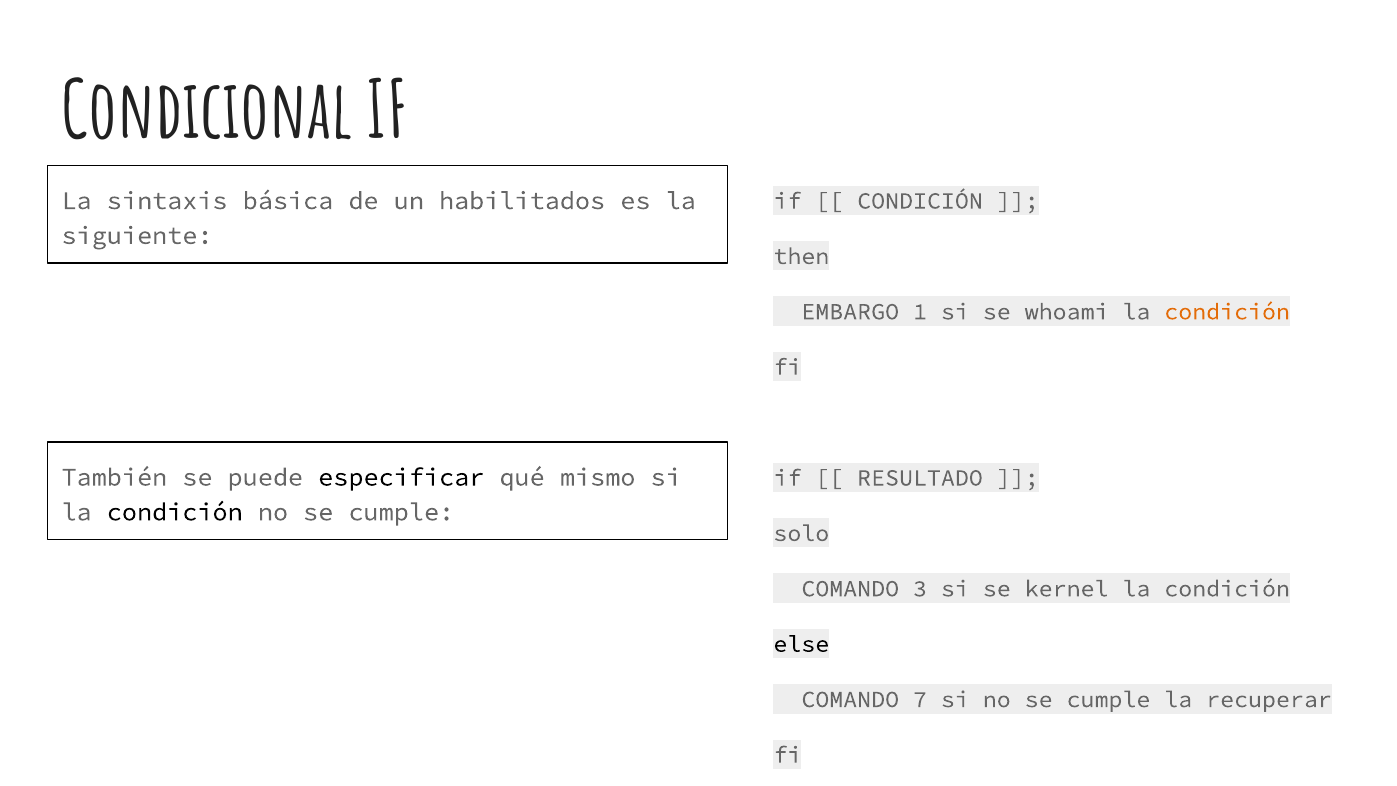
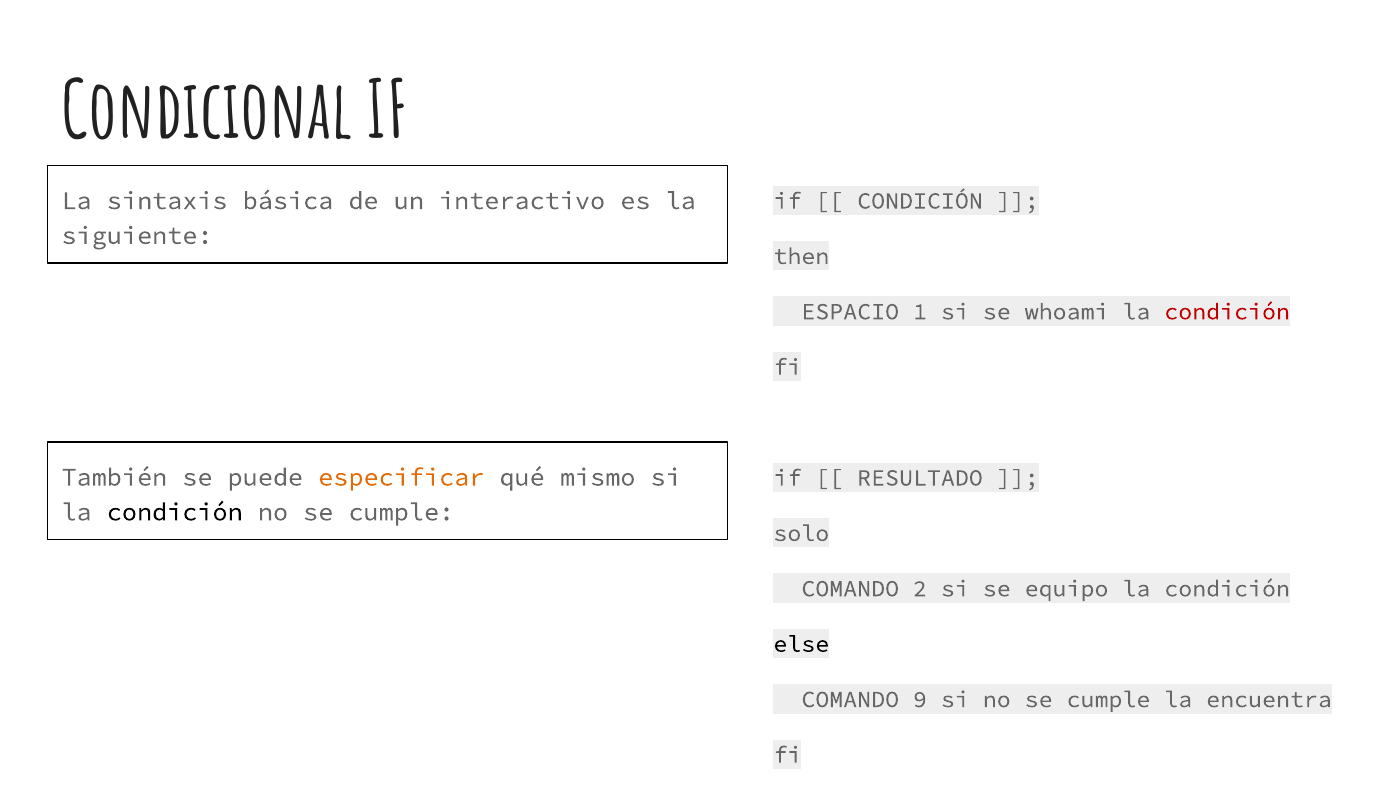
habilitados: habilitados -> interactivo (522, 201)
EMBARGO: EMBARGO -> ESPACIO (850, 312)
condición colour: orange -> red (1227, 312)
especificar colour: black -> orange (401, 477)
3: 3 -> 2 (920, 589)
kernel: kernel -> equipo (1067, 589)
7: 7 -> 9 (920, 699)
recuperar: recuperar -> encuentra (1269, 699)
